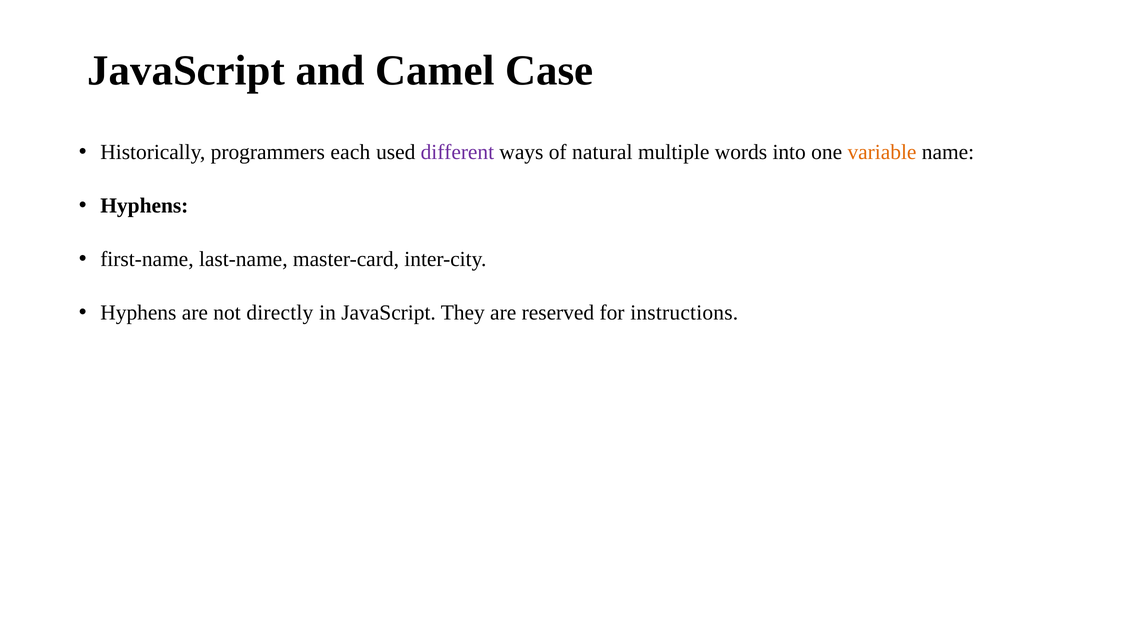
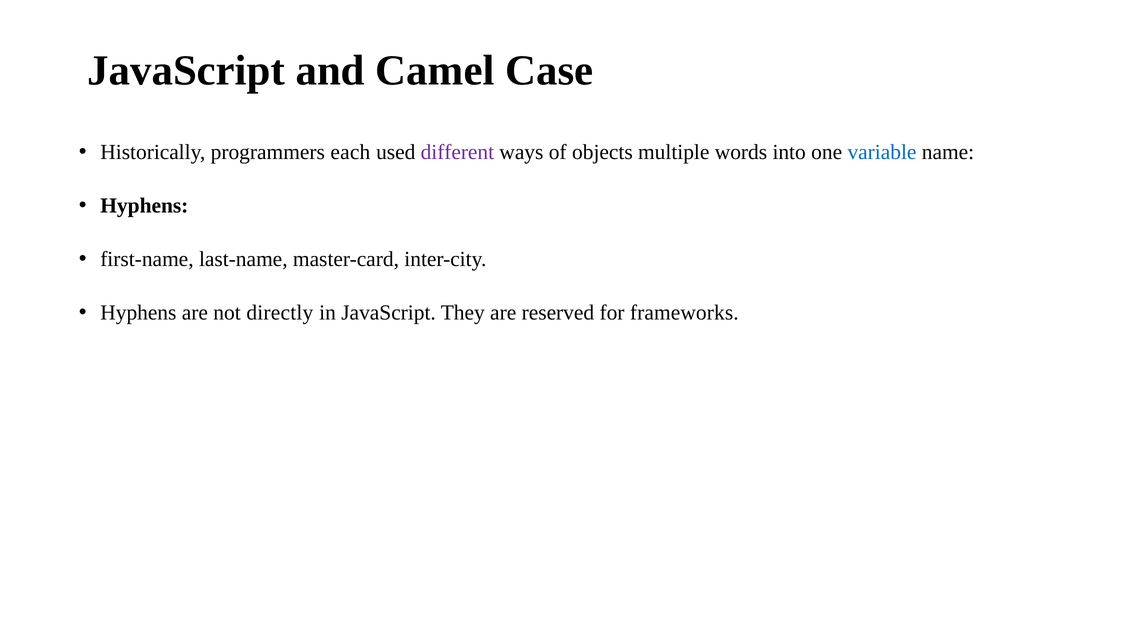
natural: natural -> objects (602, 152)
variable colour: orange -> blue (882, 152)
instructions: instructions -> frameworks (684, 312)
